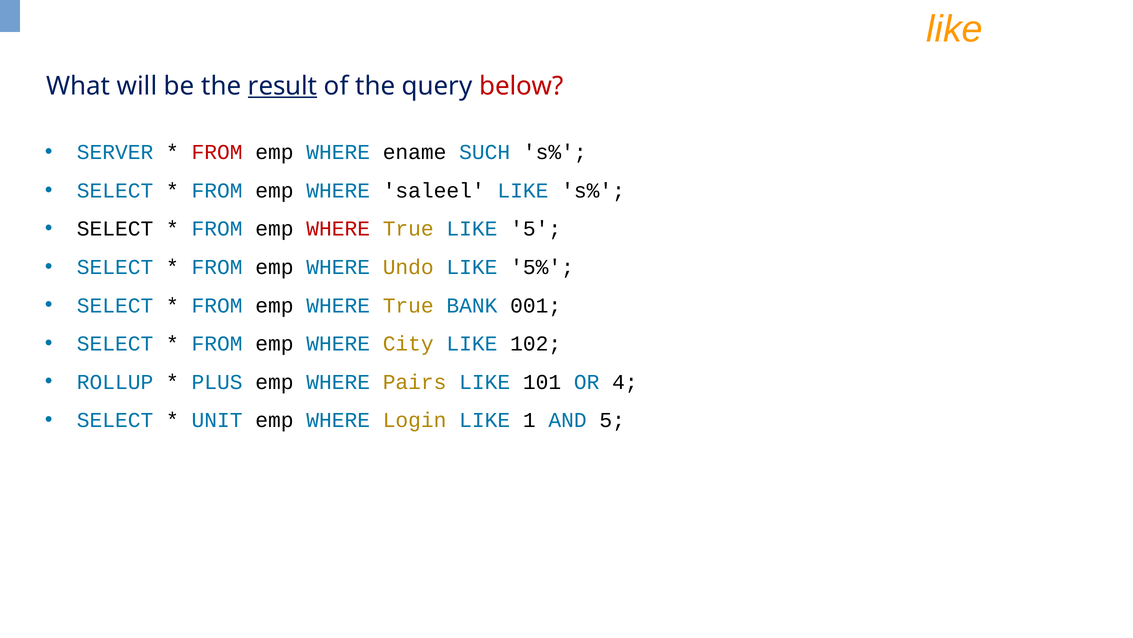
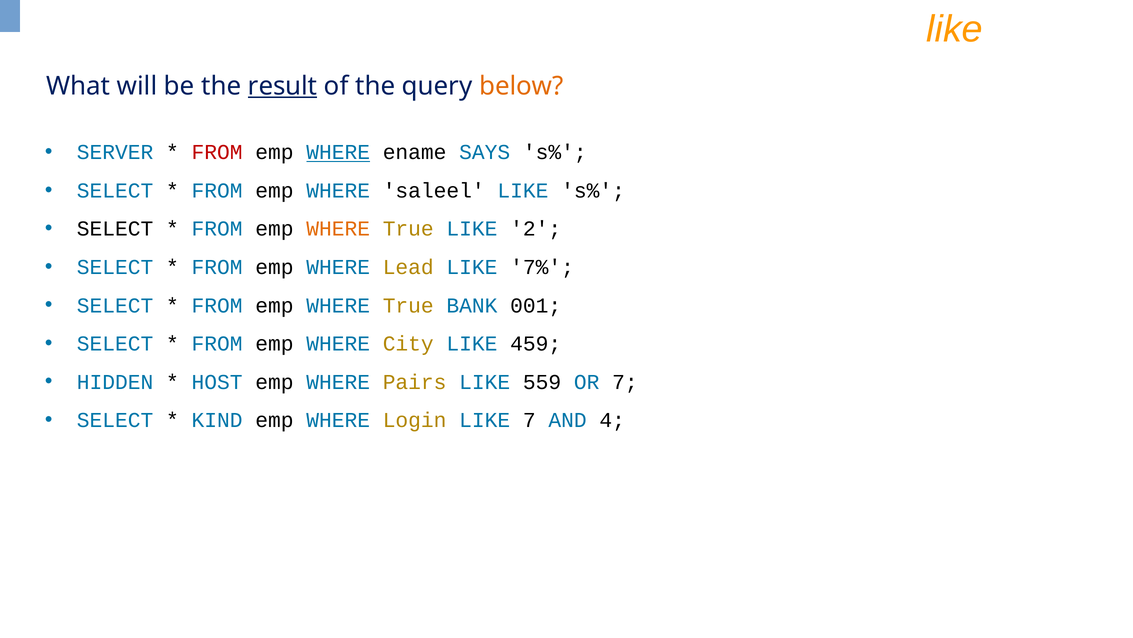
below colour: red -> orange (521, 86)
WHERE underline: none -> present (338, 152)
SUCH: SUCH -> SAYS (485, 152)
WHERE colour: red -> orange (338, 229)
LIKE 5: 5 -> 2 (536, 229)
Undo: Undo -> Lead (408, 267)
5%: 5% -> 7% (542, 267)
102: 102 -> 459 (536, 343)
ROLLUP: ROLLUP -> HIDDEN (115, 382)
PLUS: PLUS -> HOST (217, 382)
101: 101 -> 559 (542, 382)
OR 4: 4 -> 7 (625, 382)
UNIT: UNIT -> KIND (217, 420)
LIKE 1: 1 -> 7 (529, 420)
AND 5: 5 -> 4 (612, 420)
